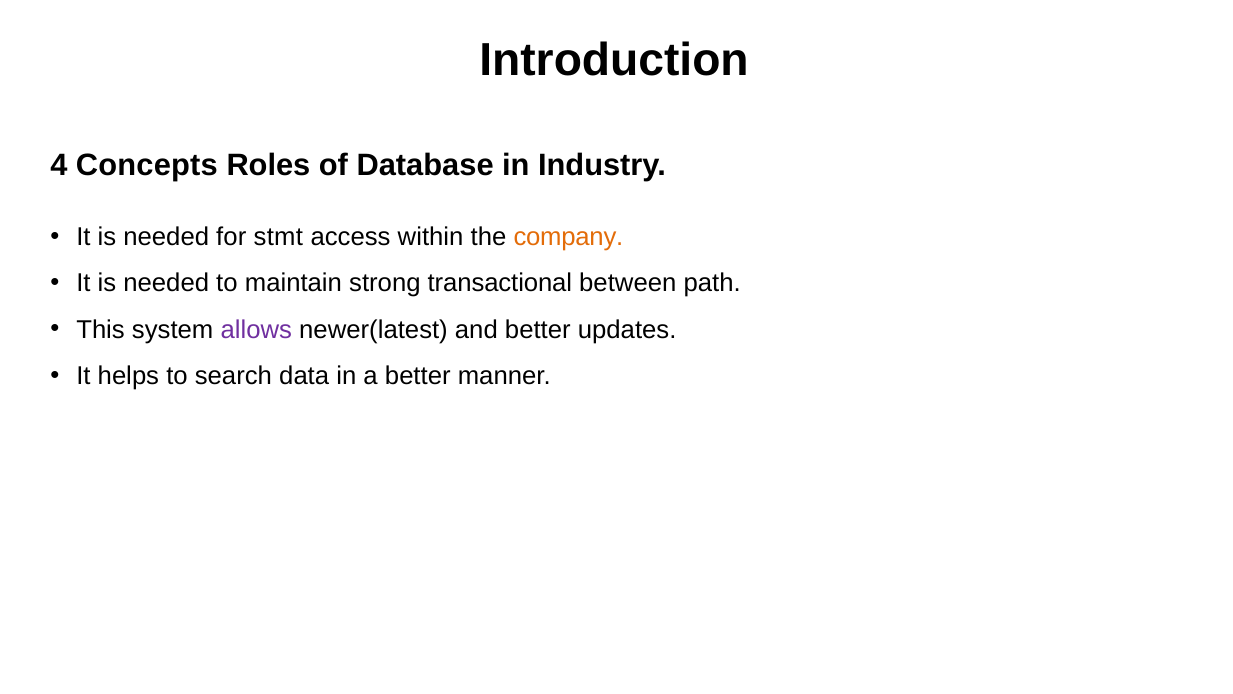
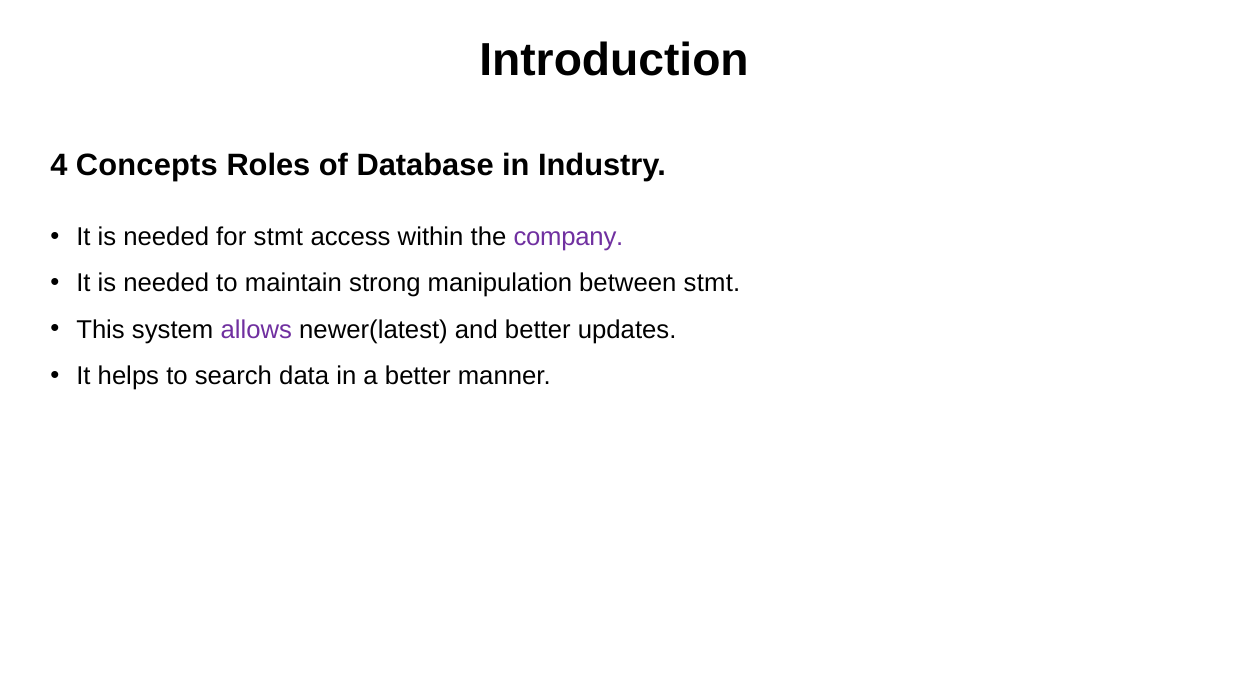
company colour: orange -> purple (568, 237)
transactional: transactional -> manipulation (500, 283)
between path: path -> stmt (712, 283)
